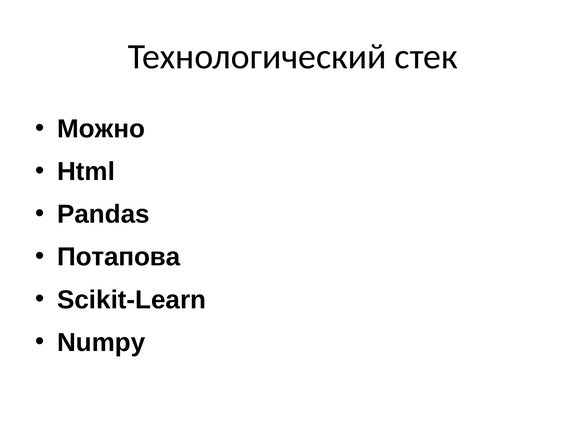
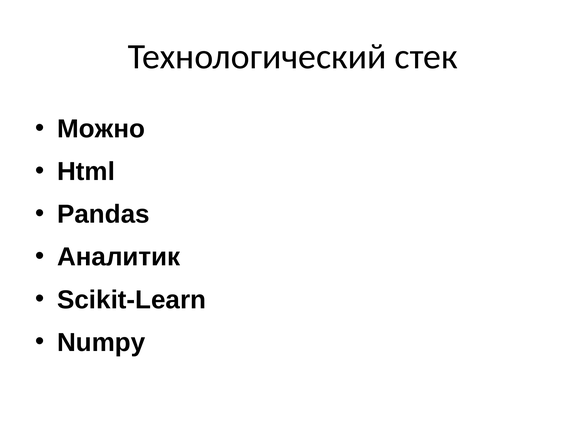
Потапова: Потапова -> Аналитик (119, 257)
